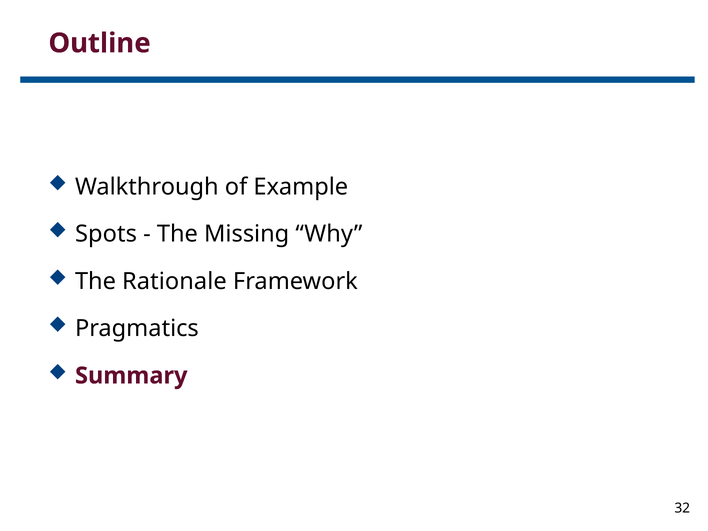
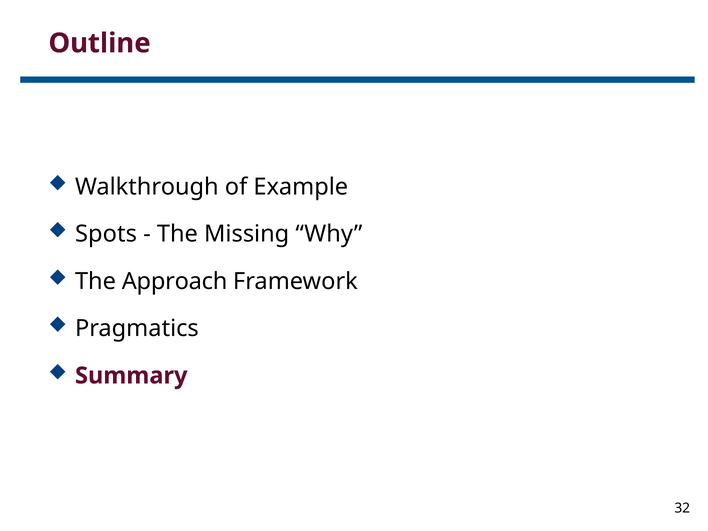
Rationale: Rationale -> Approach (175, 281)
